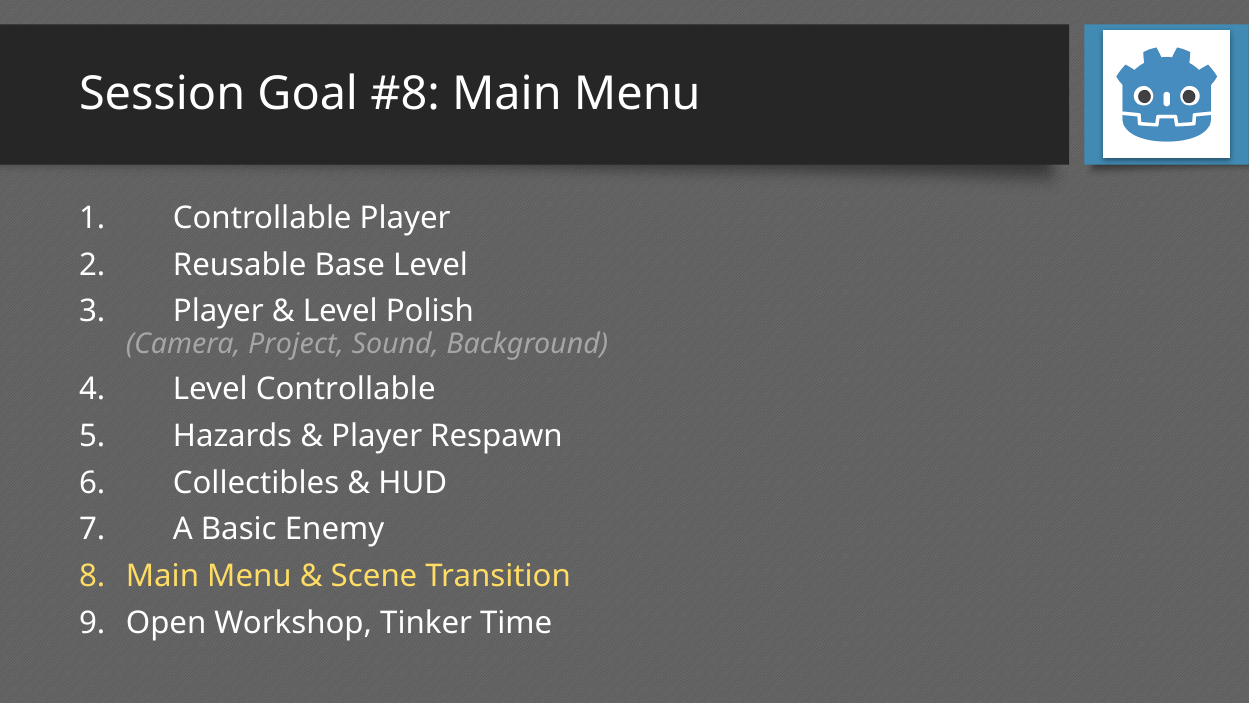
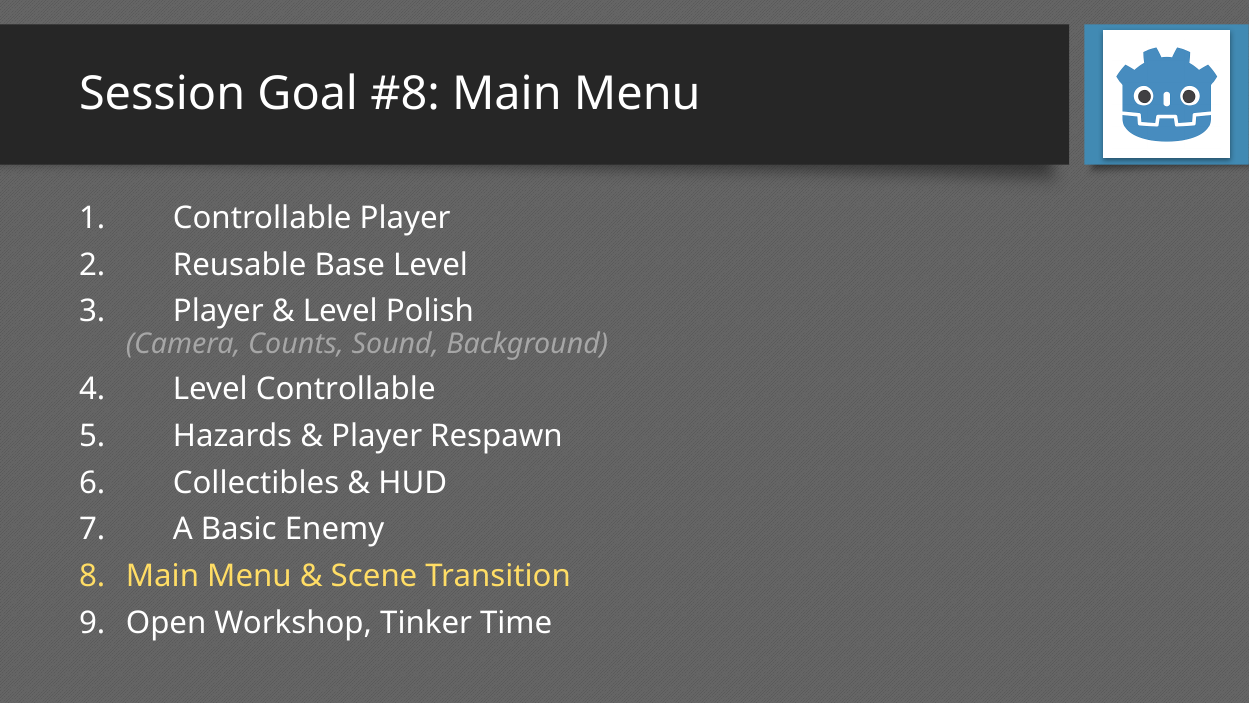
Project: Project -> Counts (296, 344)
